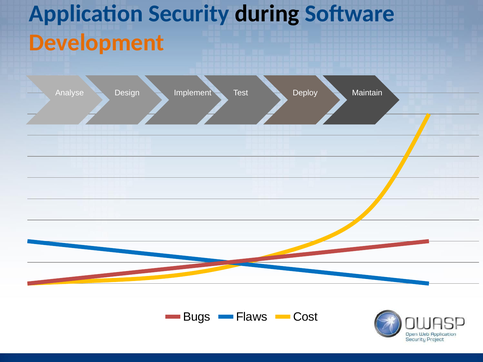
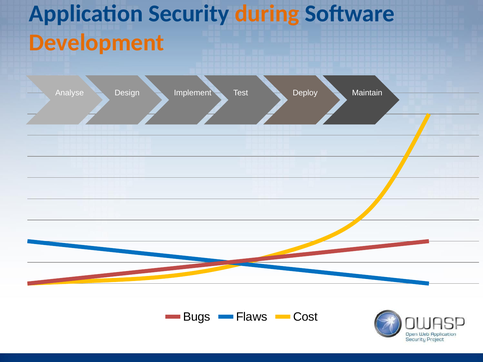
during colour: black -> orange (267, 13)
